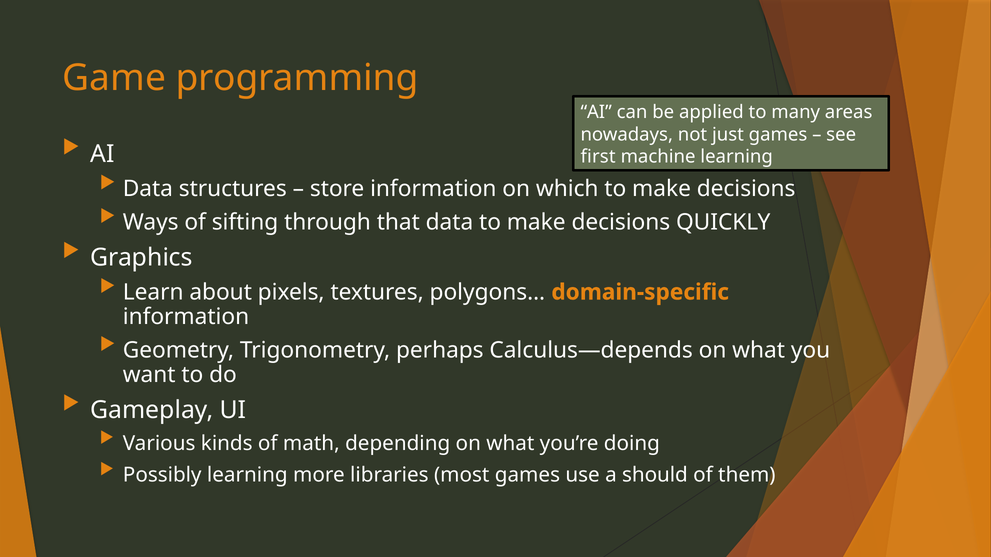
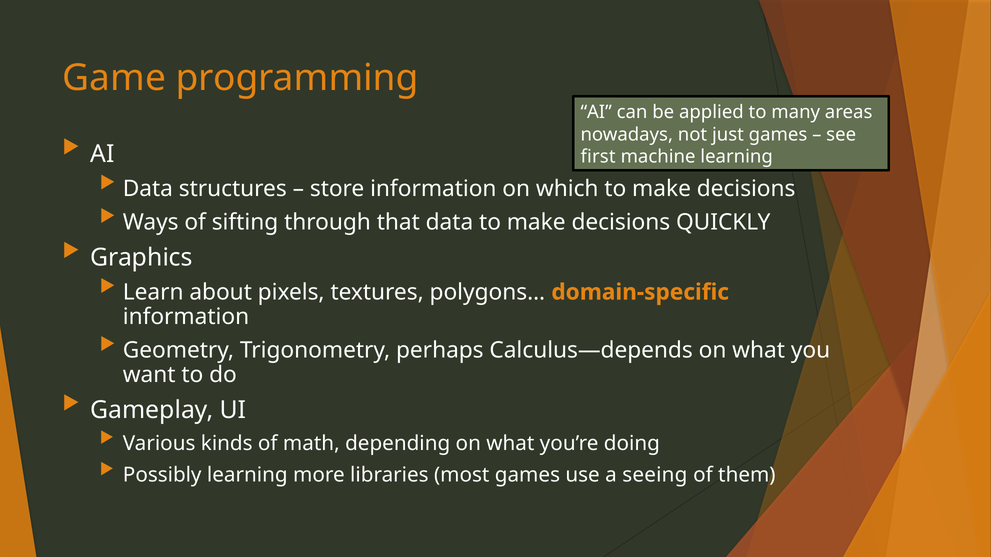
should: should -> seeing (655, 475)
